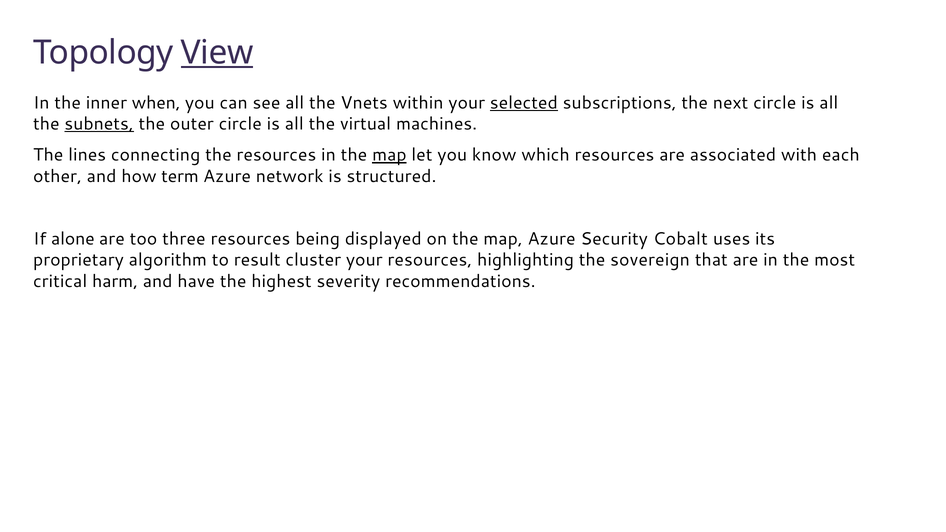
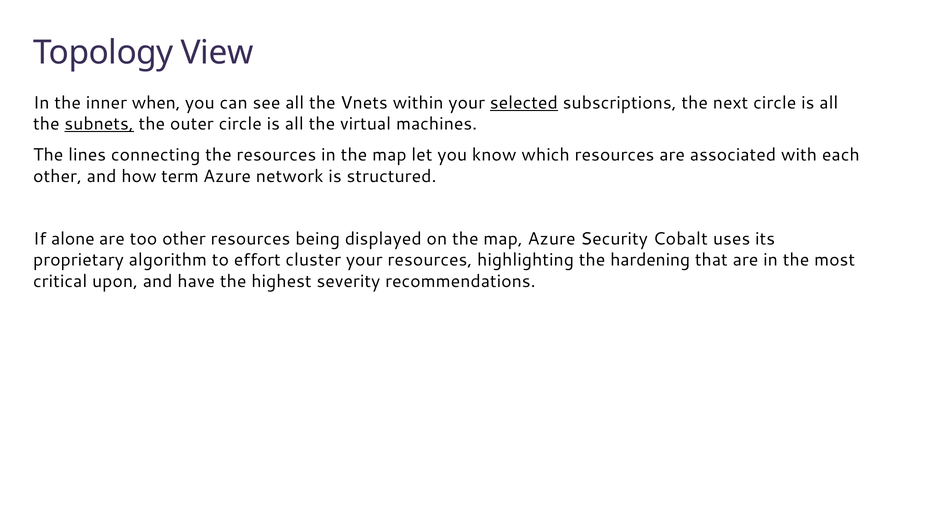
View underline: present -> none (217, 52)
map underline: present -> none (389, 155)
too three: three -> other (184, 239)
result: result -> effort (257, 260)
sovereign: sovereign -> hardening (650, 260)
harm: harm -> upon (115, 281)
